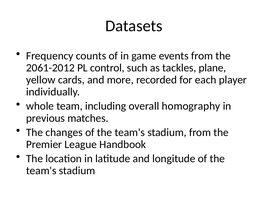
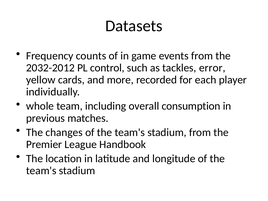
2061-2012: 2061-2012 -> 2032-2012 (50, 68)
plane: plane -> error (212, 68)
homography: homography -> consumption (191, 106)
